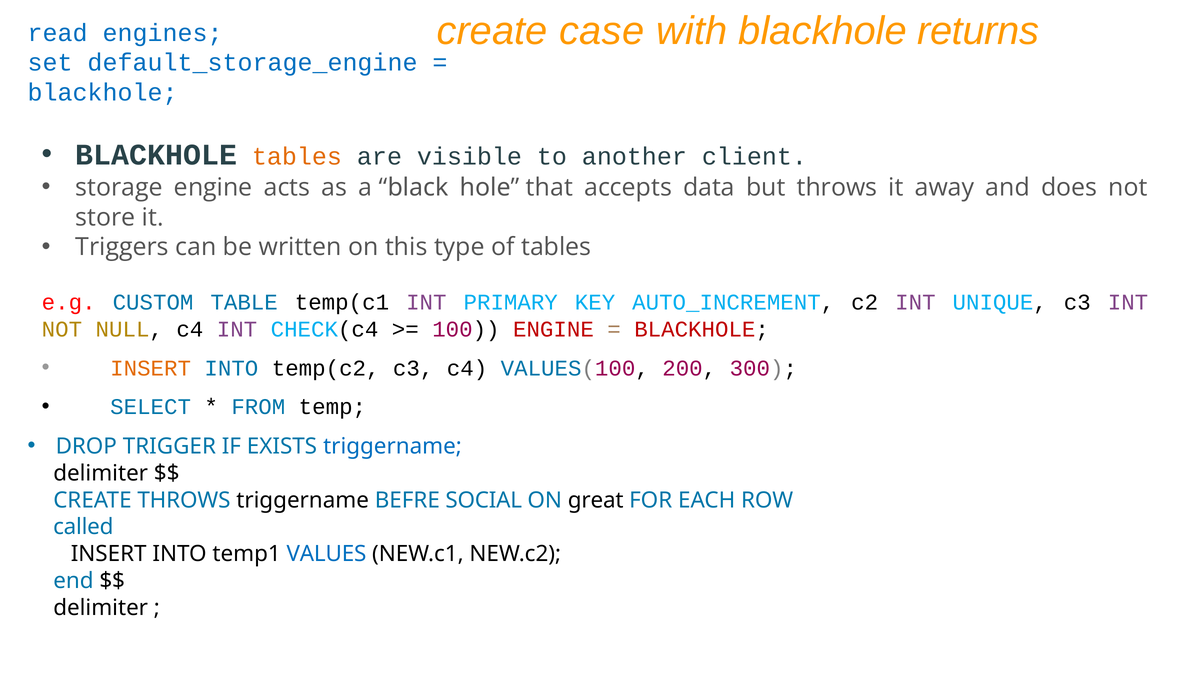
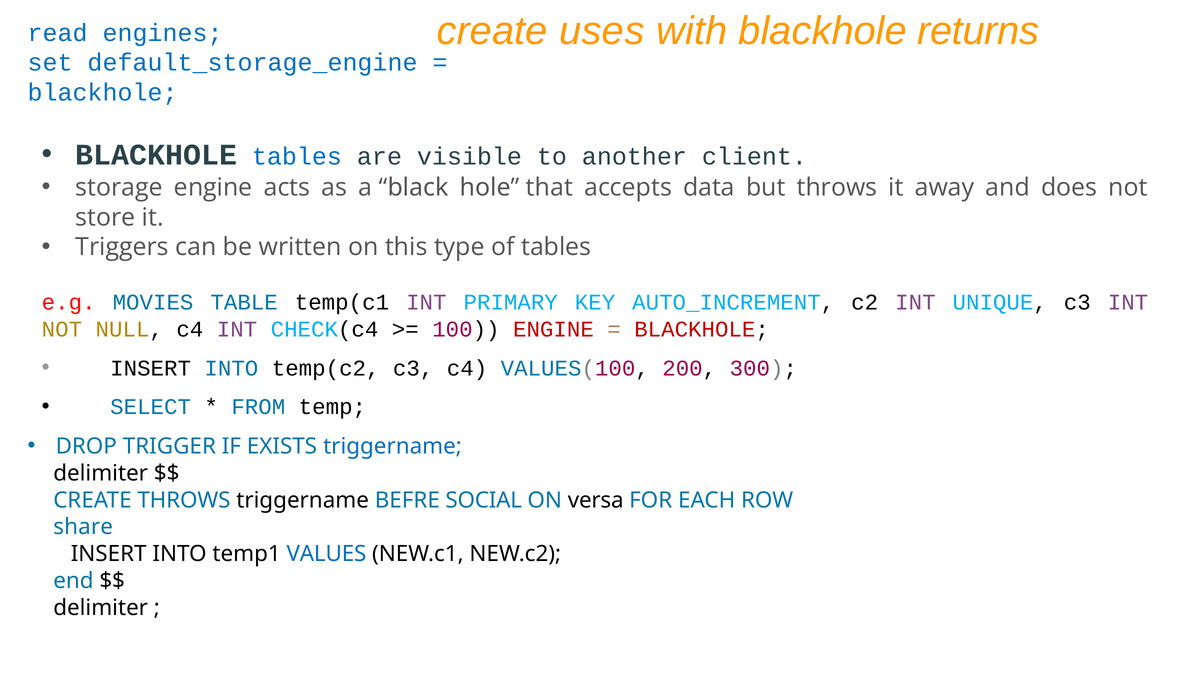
case: case -> uses (602, 31)
tables colour: orange -> blue (297, 157)
CUSTOM: CUSTOM -> MOVIES (153, 303)
INSERT colour: orange -> black (151, 368)
great: great -> versa (596, 500)
called: called -> share (83, 527)
